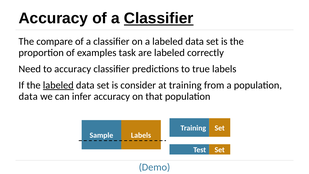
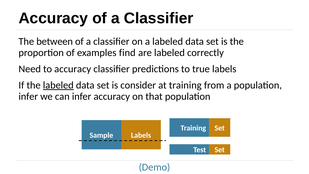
Classifier underline: present -> none (159, 18)
compare: compare -> between (55, 41)
task: task -> find (127, 53)
data: data -> infer (28, 96)
